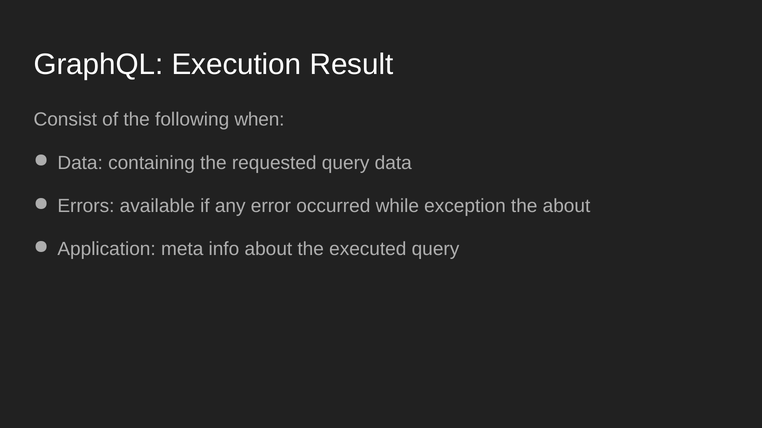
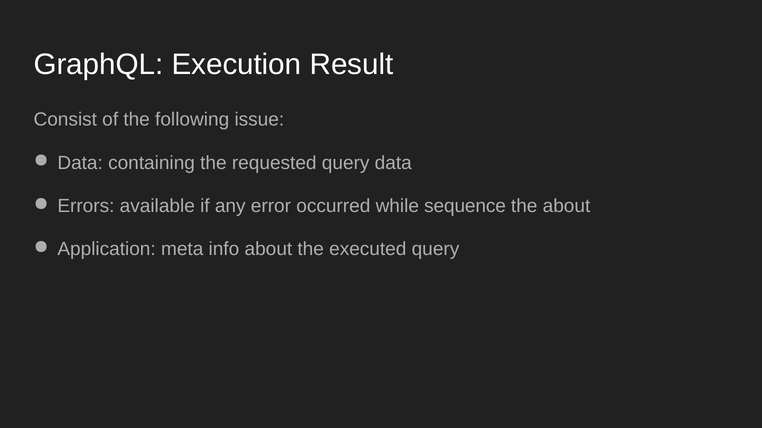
when: when -> issue (259, 120)
exception: exception -> sequence (465, 206)
